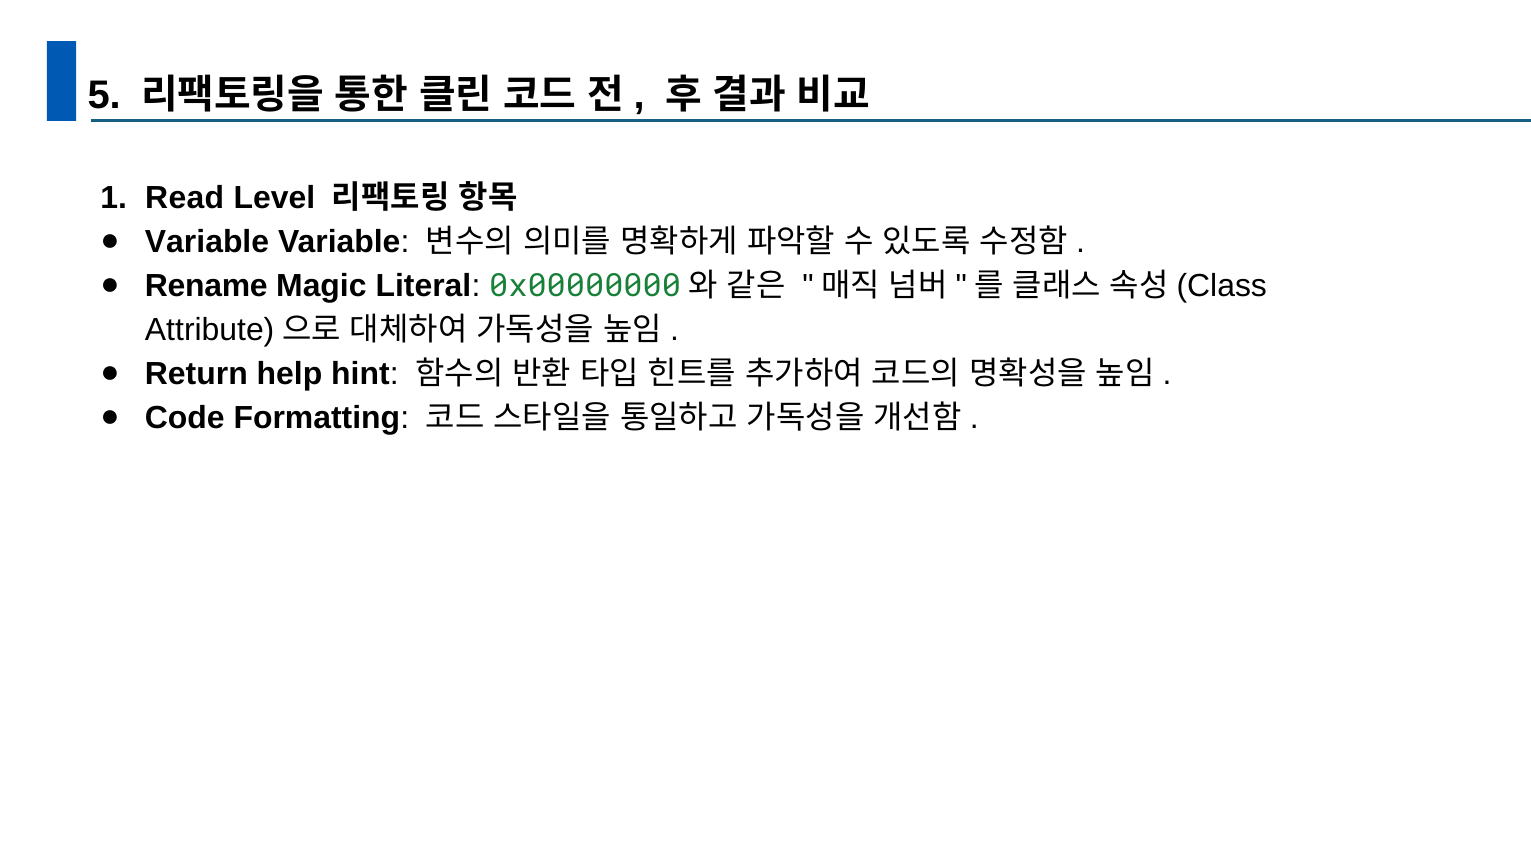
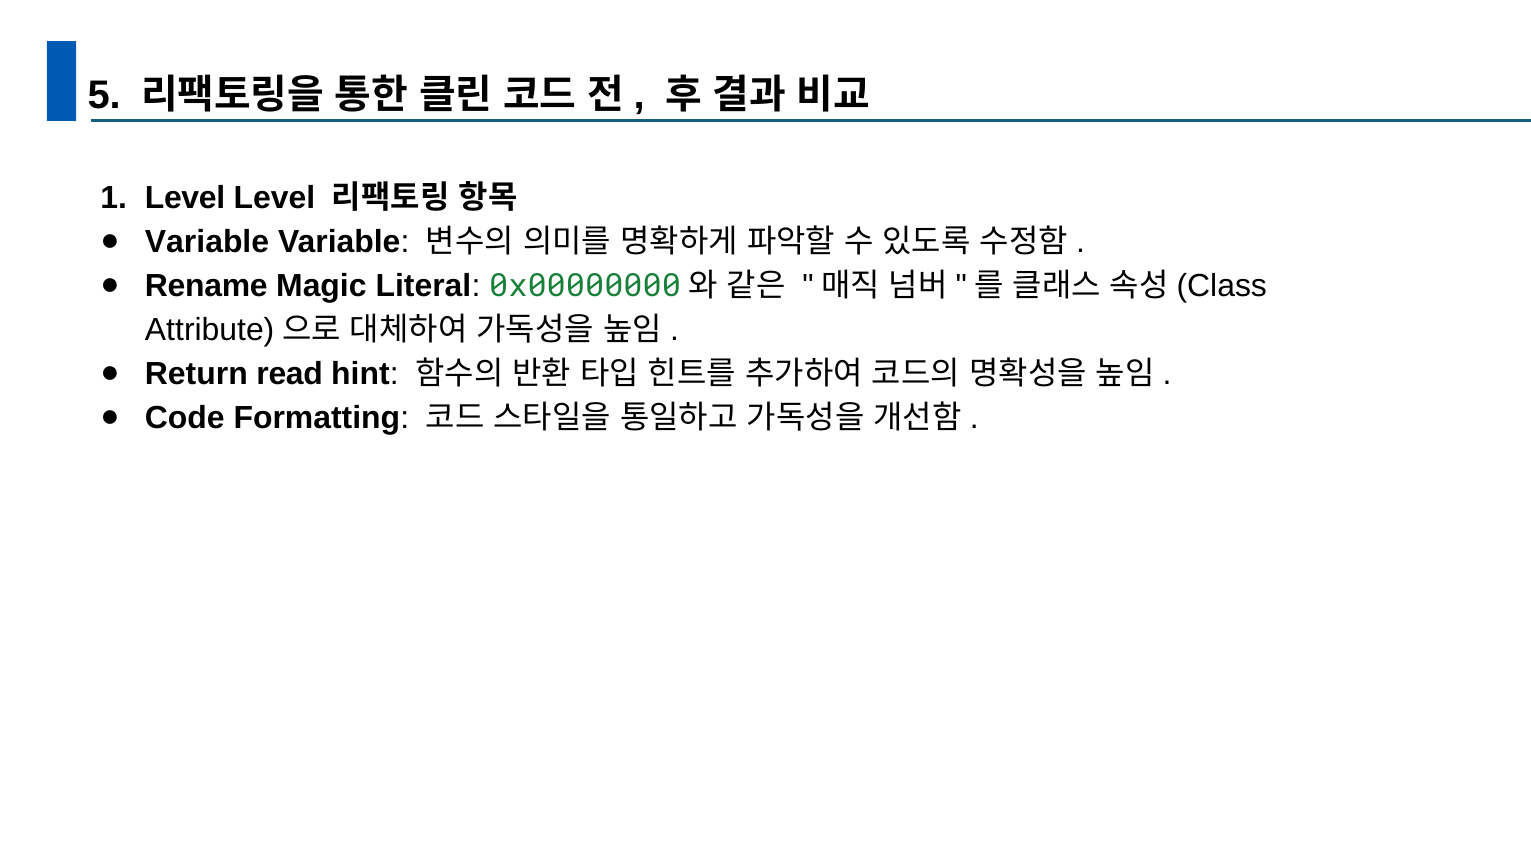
Read: Read -> Level (185, 198)
help: help -> read (290, 374)
